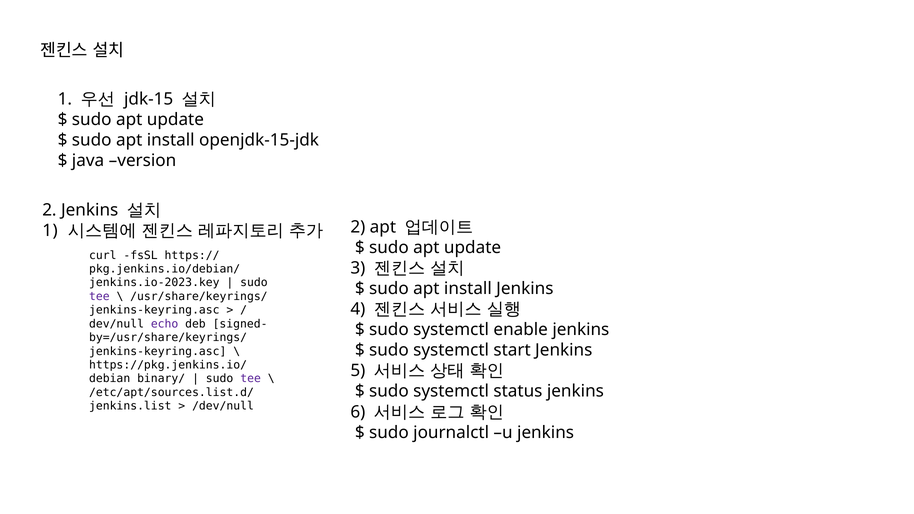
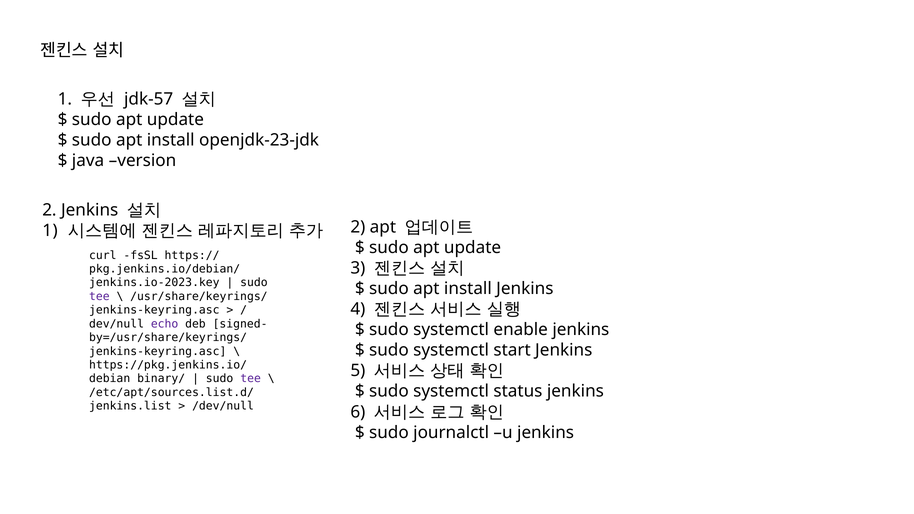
jdk-15: jdk-15 -> jdk-57 (149, 99)
openjdk-15-jdk: openjdk-15-jdk -> openjdk-23-jdk (259, 140)
